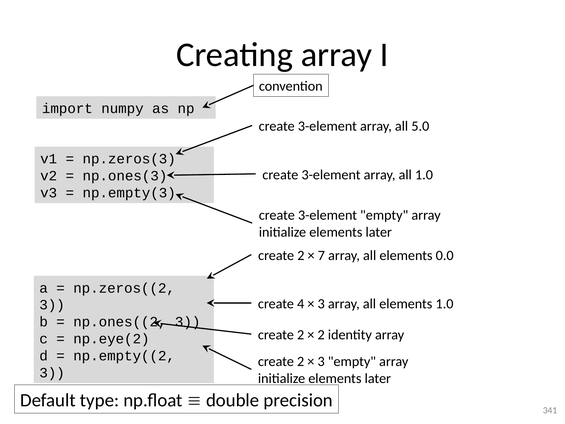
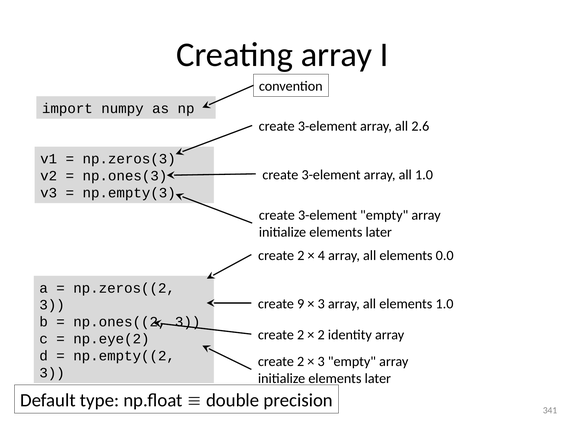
5.0: 5.0 -> 2.6 (420, 126)
7: 7 -> 4 (321, 255)
4: 4 -> 9 (301, 304)
